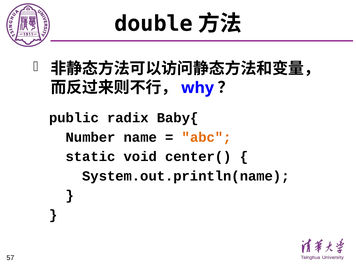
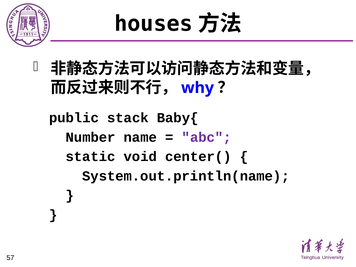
double: double -> houses (154, 24)
radix: radix -> stack (128, 118)
abc colour: orange -> purple (207, 137)
